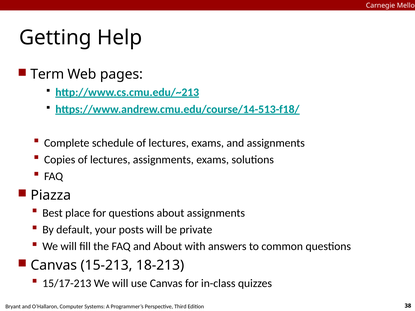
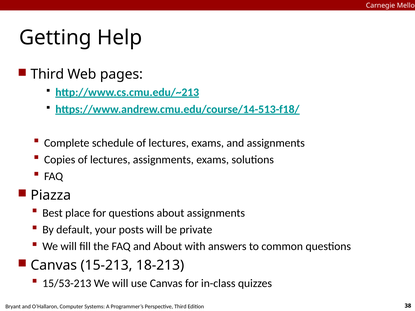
Term: Term -> Third (47, 74)
15/17-213: 15/17-213 -> 15/53-213 (67, 283)
